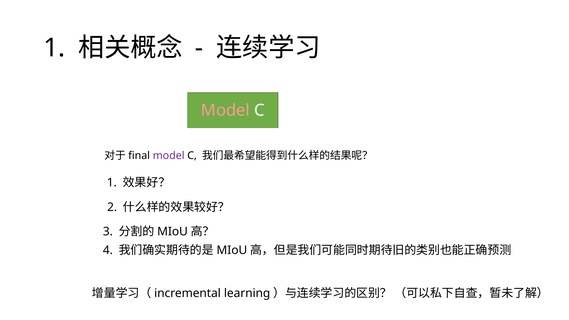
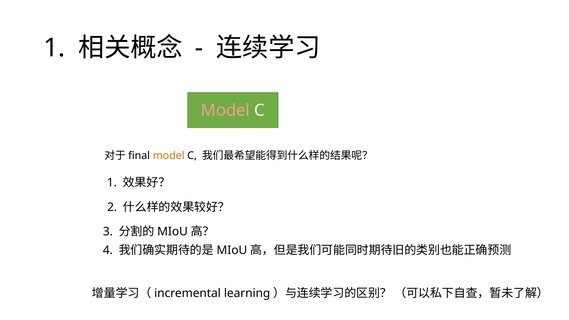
model colour: purple -> orange (169, 156)
